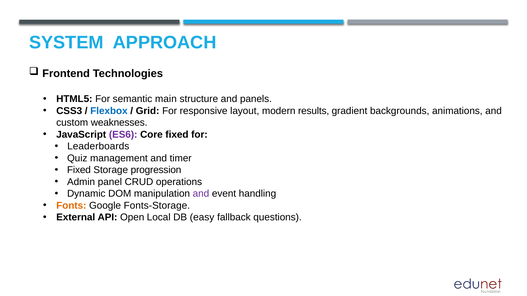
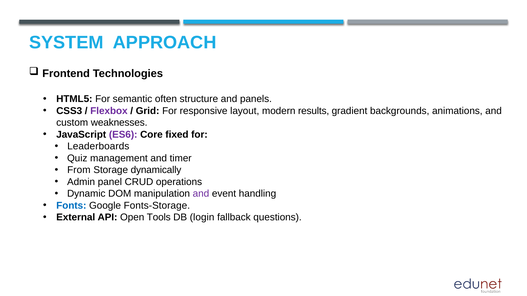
main: main -> often (166, 99)
Flexbox colour: blue -> purple (109, 111)
Fixed: Fixed -> From (79, 170)
progression: progression -> dynamically (156, 170)
Fonts colour: orange -> blue (71, 206)
Local: Local -> Tools (159, 218)
easy: easy -> login (202, 218)
